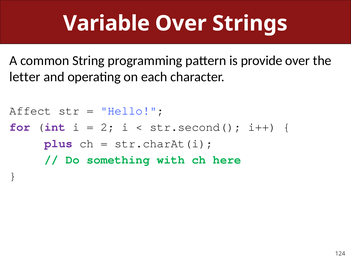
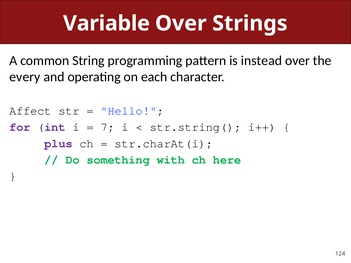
provide: provide -> instead (261, 61)
letter: letter -> every (25, 77)
2: 2 -> 7 (108, 127)
str.second(: str.second( -> str.string( (195, 127)
